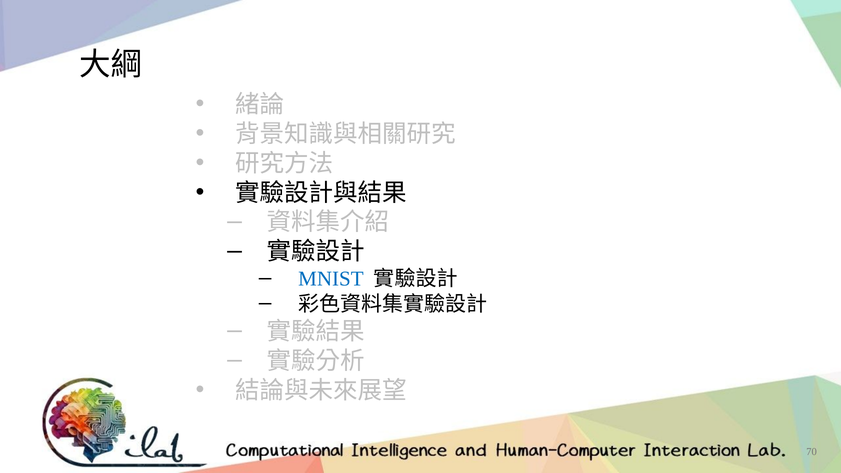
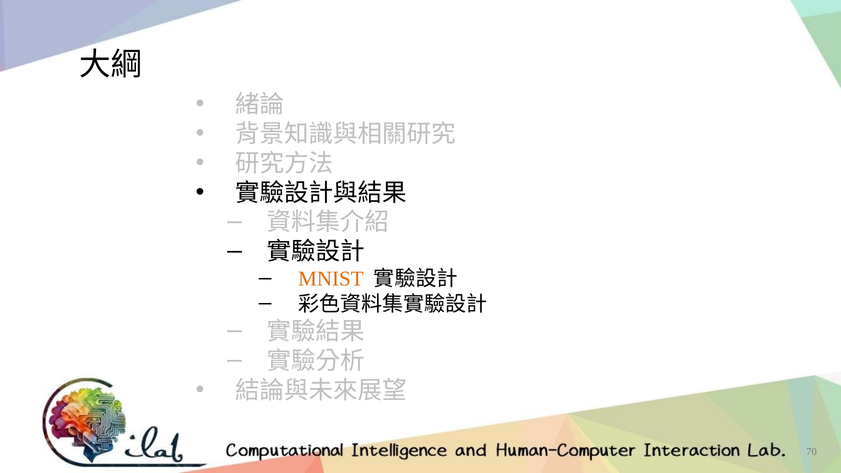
MNIST colour: blue -> orange (331, 279)
